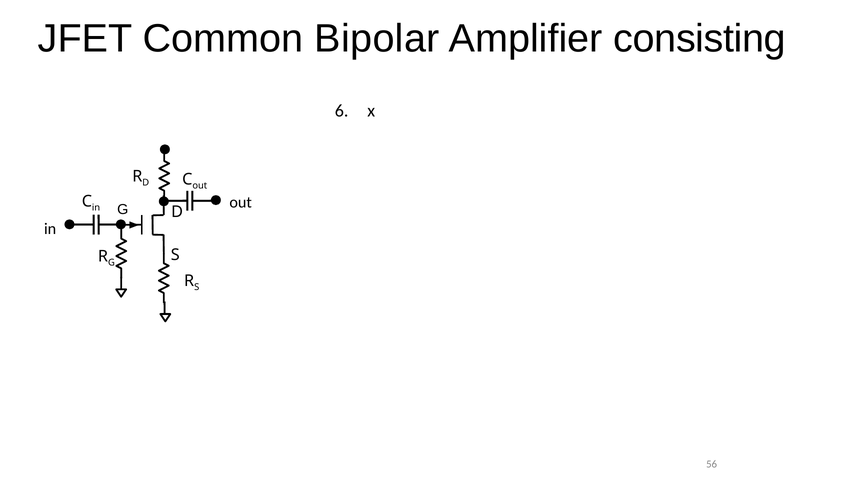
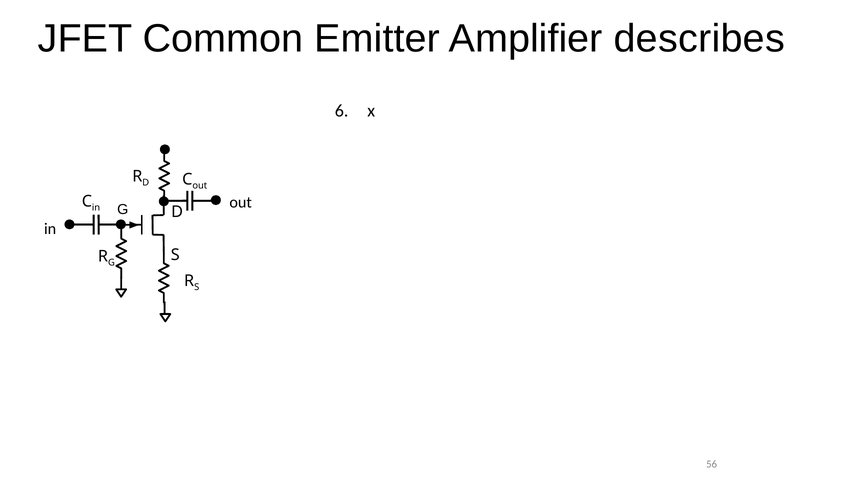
Bipolar: Bipolar -> Emitter (377, 38)
consisting: consisting -> describes (699, 38)
